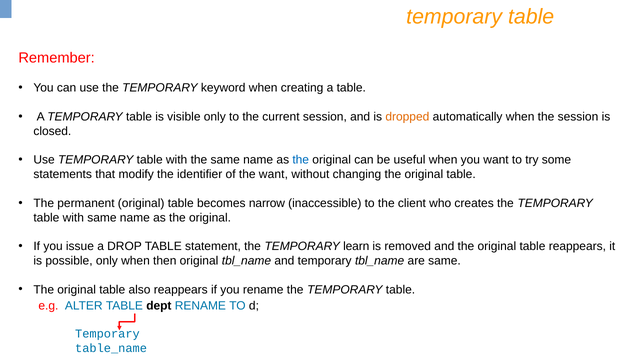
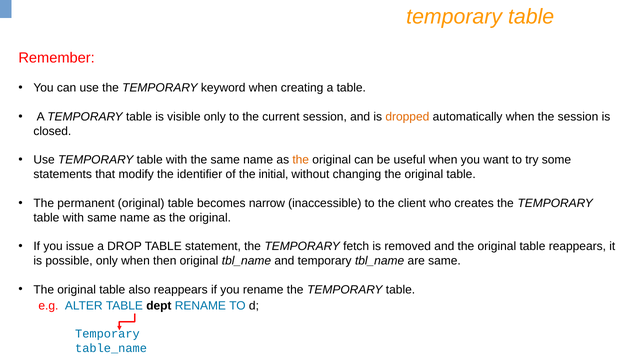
the colour: blue -> orange (301, 160)
the want: want -> initial (274, 174)
learn: learn -> fetch (356, 246)
